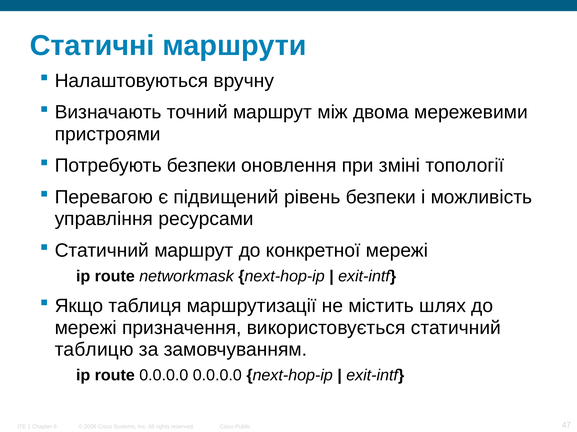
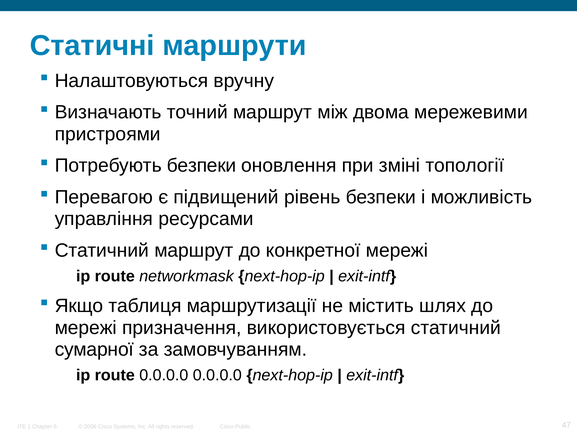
таблицю: таблицю -> сумарної (94, 350)
